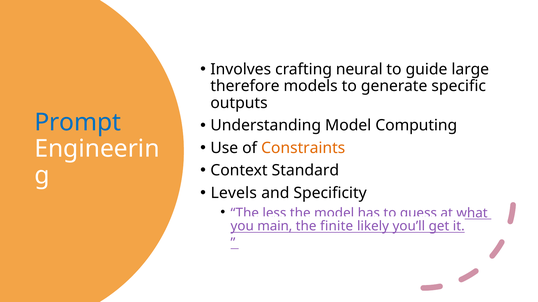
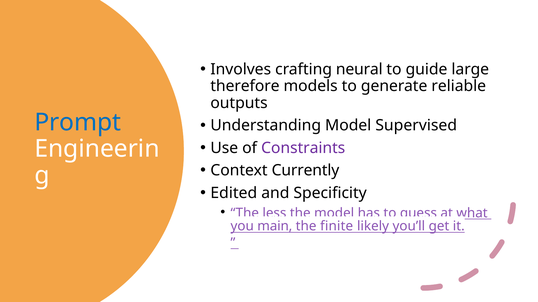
specific: specific -> reliable (459, 86)
Computing: Computing -> Supervised (416, 126)
Constraints colour: orange -> purple (303, 148)
Standard: Standard -> Currently (305, 171)
Levels: Levels -> Edited (234, 193)
